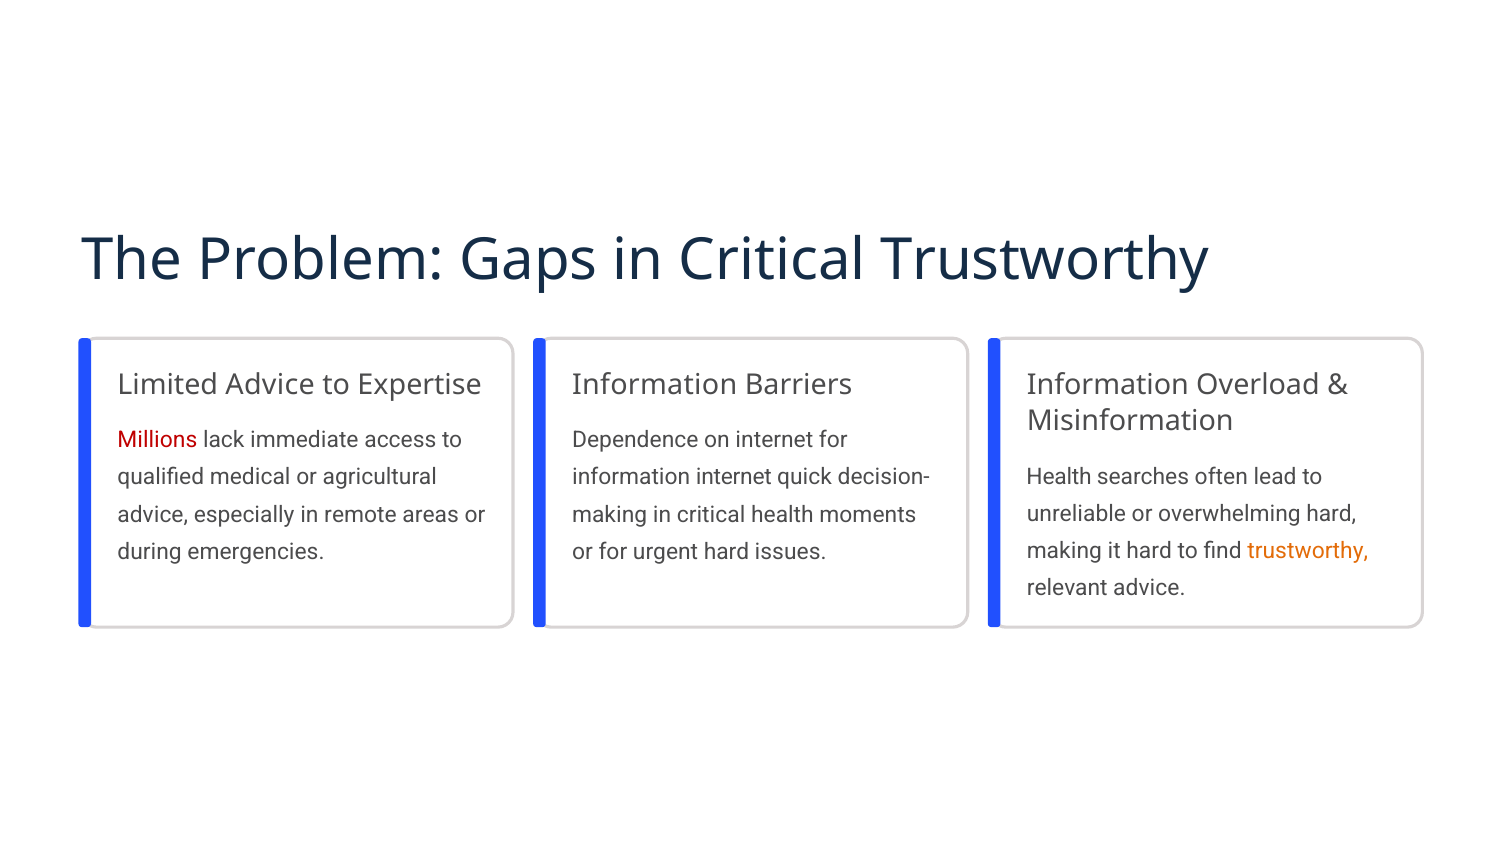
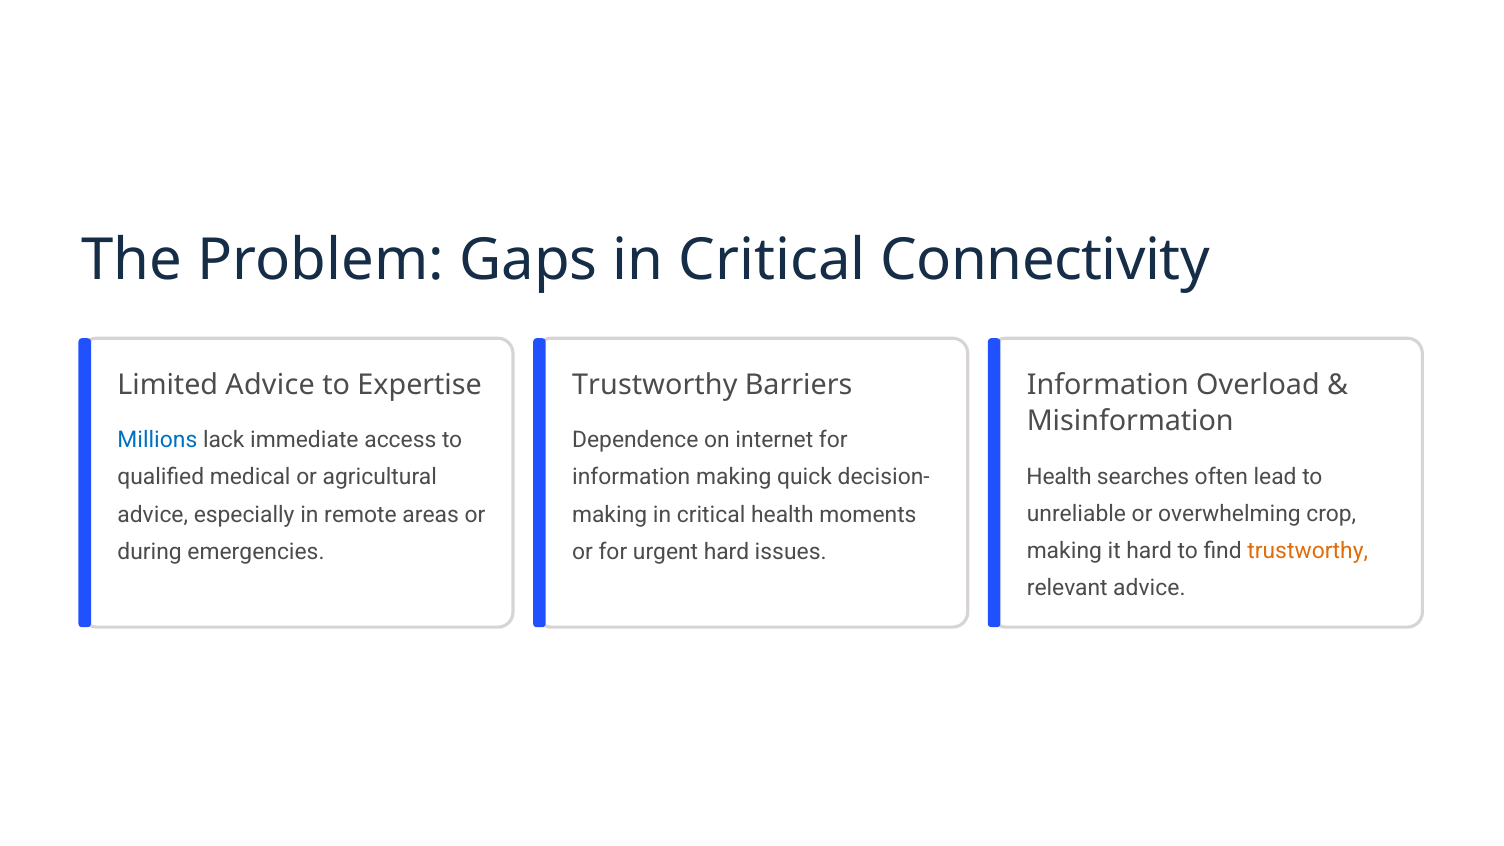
Critical Trustworthy: Trustworthy -> Connectivity (1045, 260)
Information: Information -> Trustworthy (655, 385)
Millions colour: red -> blue (157, 440)
information internet: internet -> making (734, 477)
overwhelming hard: hard -> crop (1331, 514)
